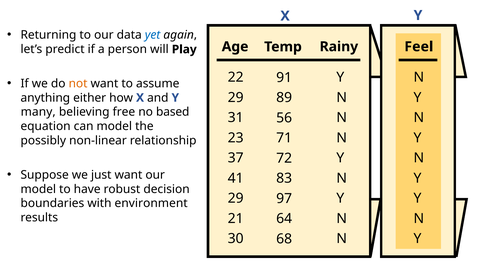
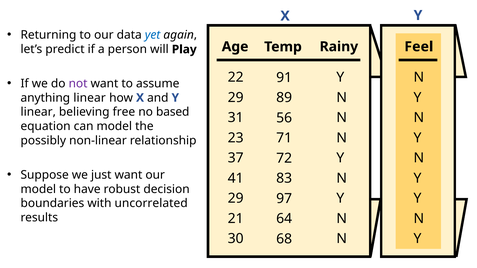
not colour: orange -> purple (78, 84)
anything either: either -> linear (90, 98)
many: many -> linear (38, 112)
environment: environment -> uncorrelated (151, 204)
